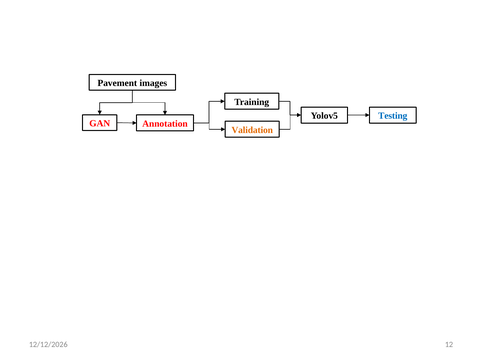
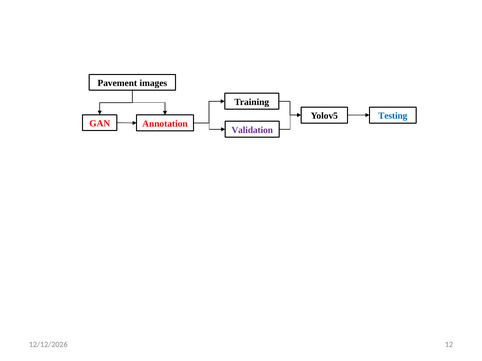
Validation colour: orange -> purple (252, 130)
